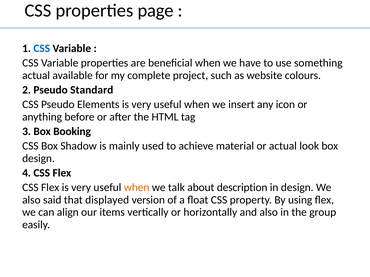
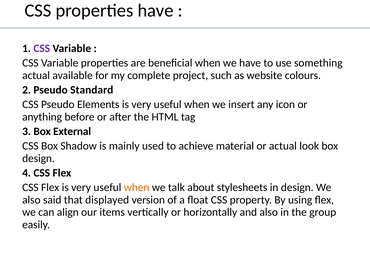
properties page: page -> have (155, 11)
CSS colour: blue -> purple (42, 49)
Booking: Booking -> External (72, 132)
description: description -> stylesheets (242, 188)
